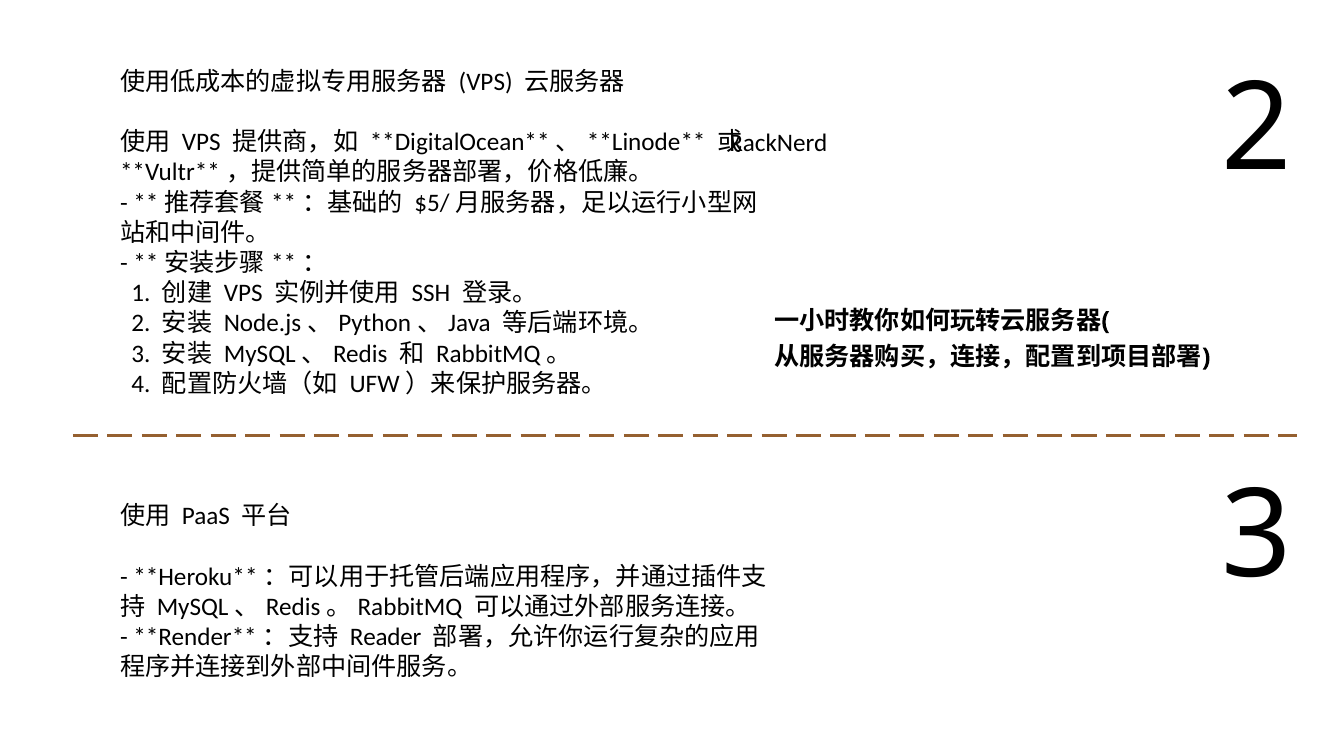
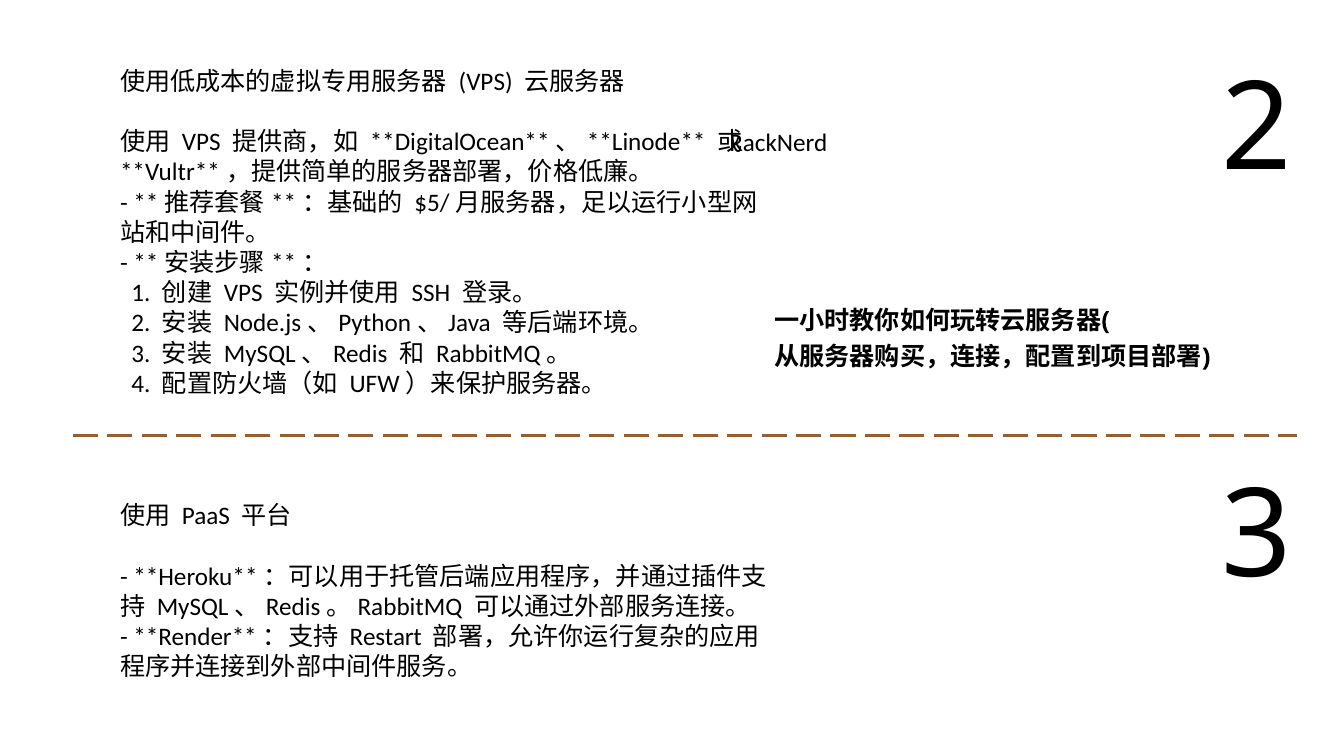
Reader: Reader -> Restart (386, 637)
